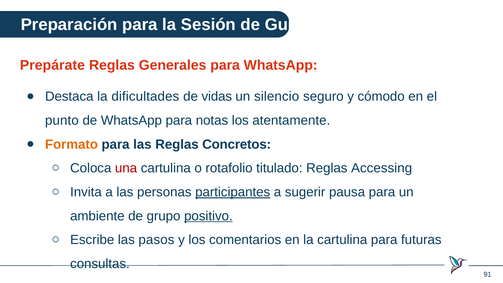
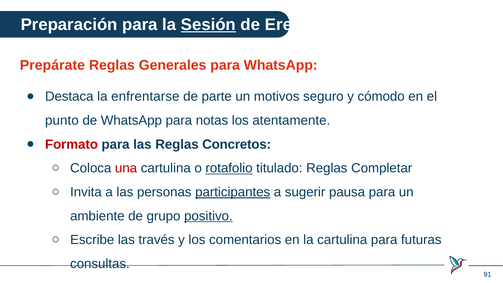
Sesión underline: none -> present (208, 25)
Guía: Guía -> Eres (283, 25)
dificultades: dificultades -> enfrentarse (145, 97)
vidas: vidas -> parte (217, 97)
silencio: silencio -> motivos (277, 97)
Formato colour: orange -> red (71, 144)
rotafolio underline: none -> present (229, 168)
Accessing: Accessing -> Completar (382, 168)
pasos: pasos -> través (157, 240)
